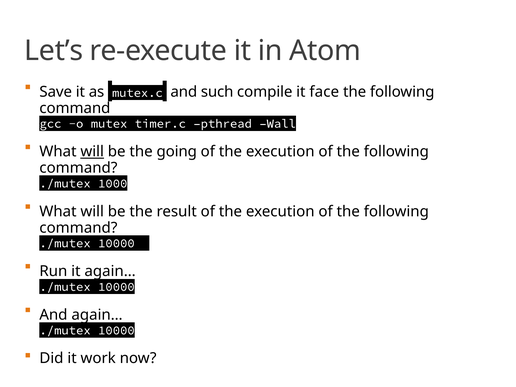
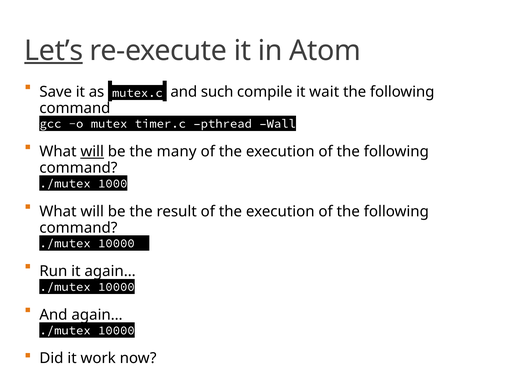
Let’s underline: none -> present (54, 51)
face: face -> wait (324, 92)
going: going -> many (177, 152)
